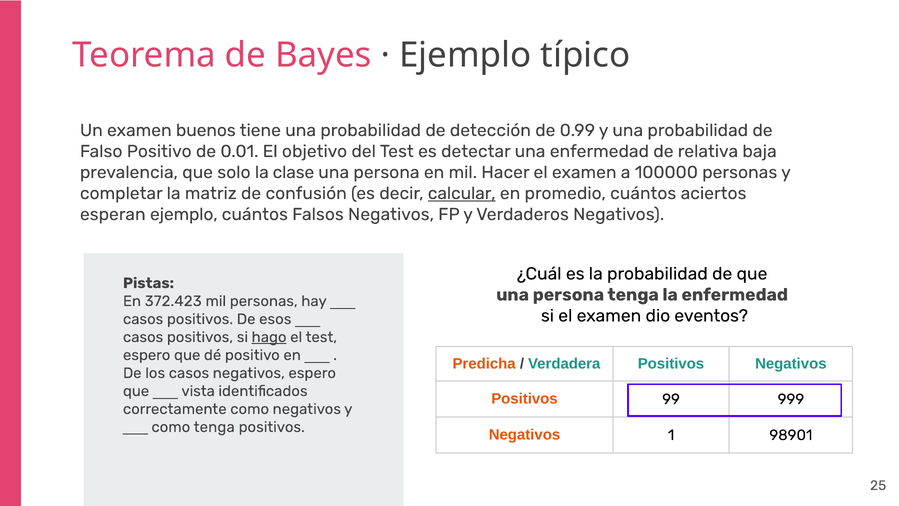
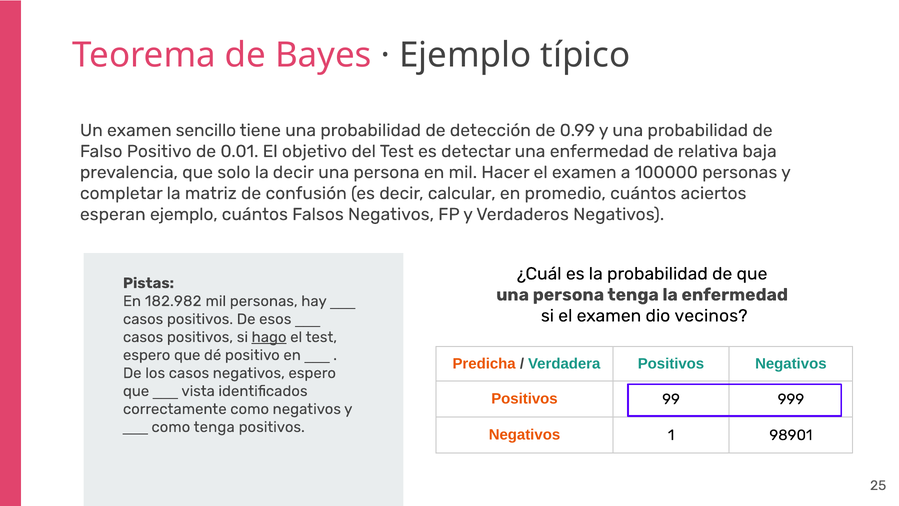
buenos: buenos -> sencillo (206, 130)
la clase: clase -> decir (293, 172)
calcular underline: present -> none (462, 193)
372.423: 372.423 -> 182.982 (173, 301)
eventos: eventos -> vecinos (711, 316)
